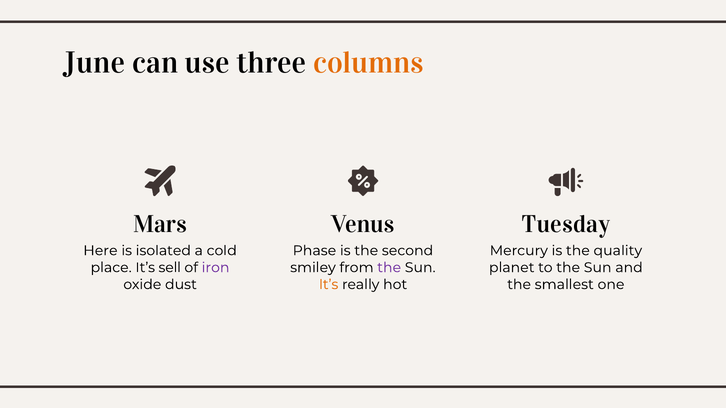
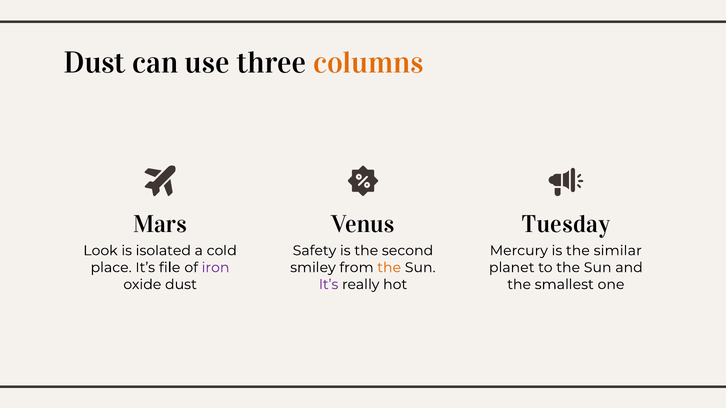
June: June -> Dust (95, 63)
Here: Here -> Look (100, 251)
Phase: Phase -> Safety (314, 251)
quality: quality -> similar (618, 251)
sell: sell -> file (170, 268)
the colour: purple -> orange (389, 268)
It’s colour: orange -> purple (328, 285)
